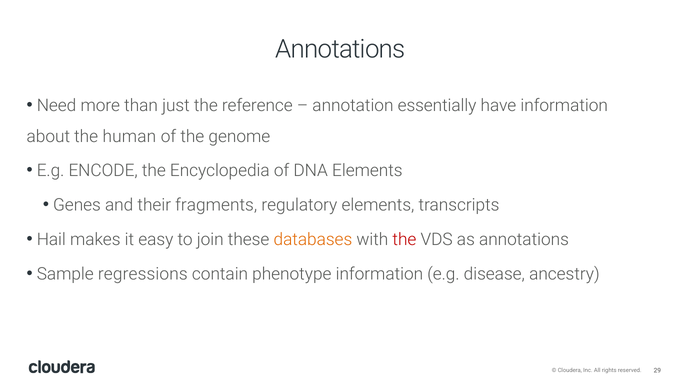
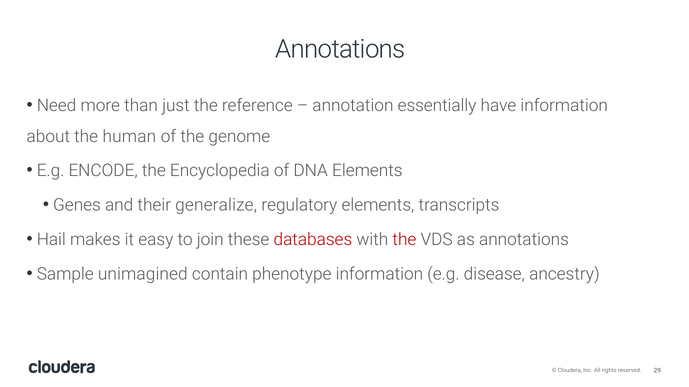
fragments: fragments -> generalize (216, 206)
databases colour: orange -> red (313, 240)
regressions: regressions -> unimagined (143, 274)
